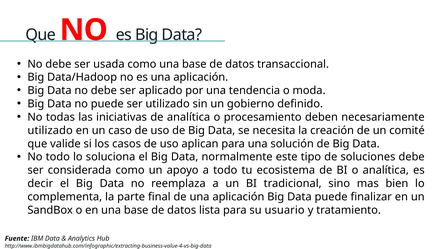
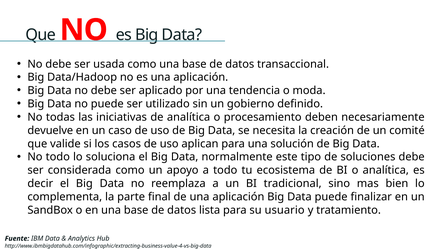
utilizado: utilizado -> devuelve (50, 130)
